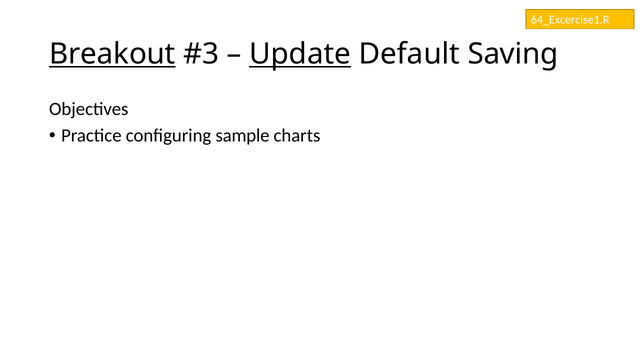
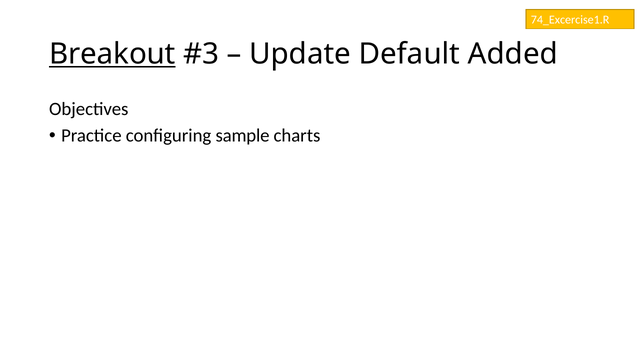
64_Excercise1.R: 64_Excercise1.R -> 74_Excercise1.R (570, 20)
Update underline: present -> none (300, 54)
Saving: Saving -> Added (513, 54)
